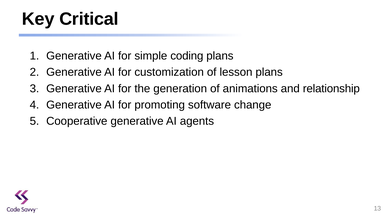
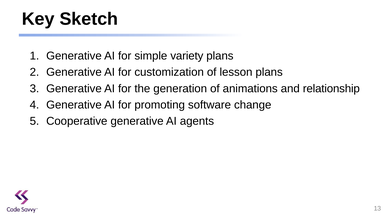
Critical: Critical -> Sketch (89, 19)
coding: coding -> variety (187, 56)
